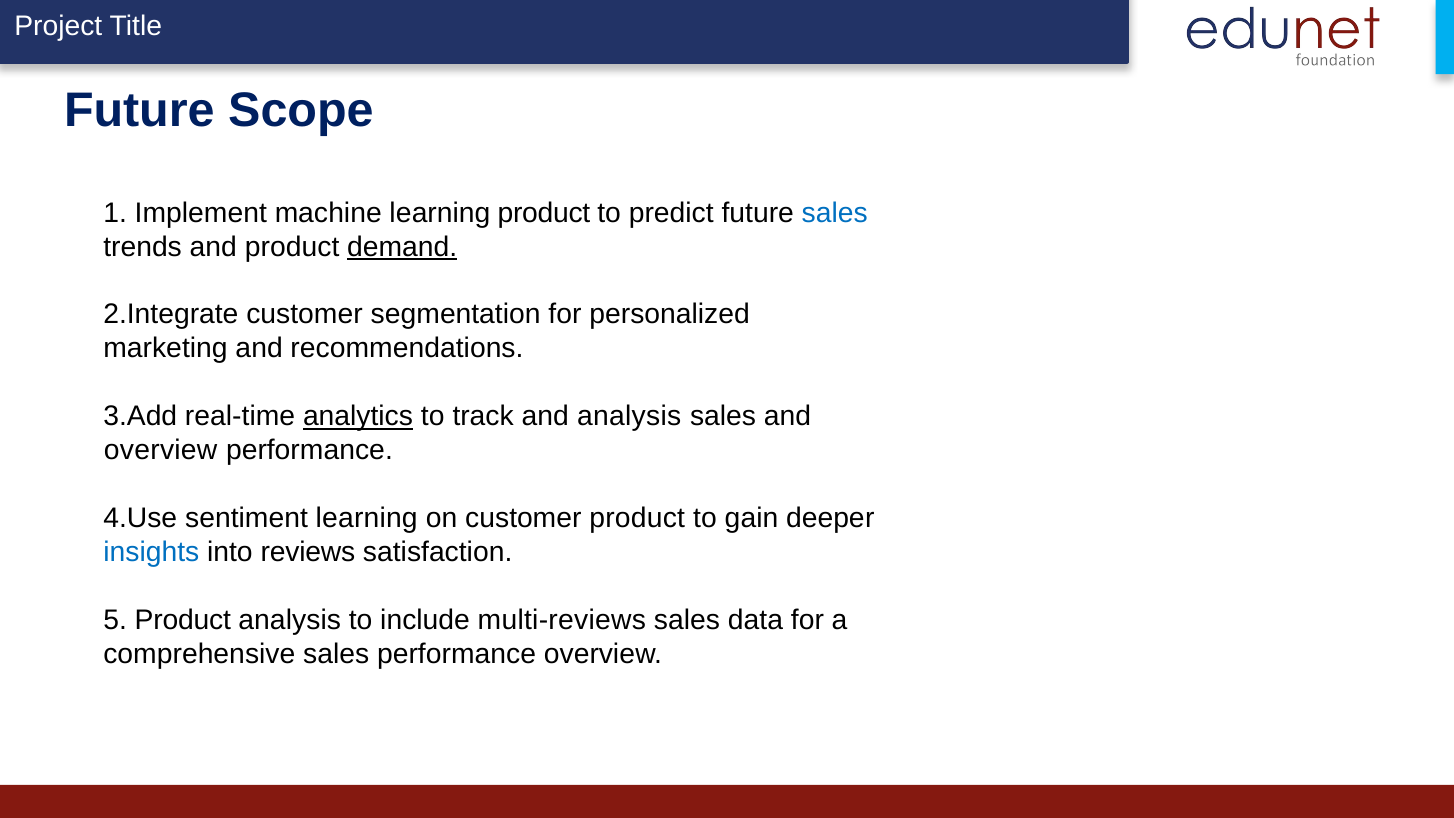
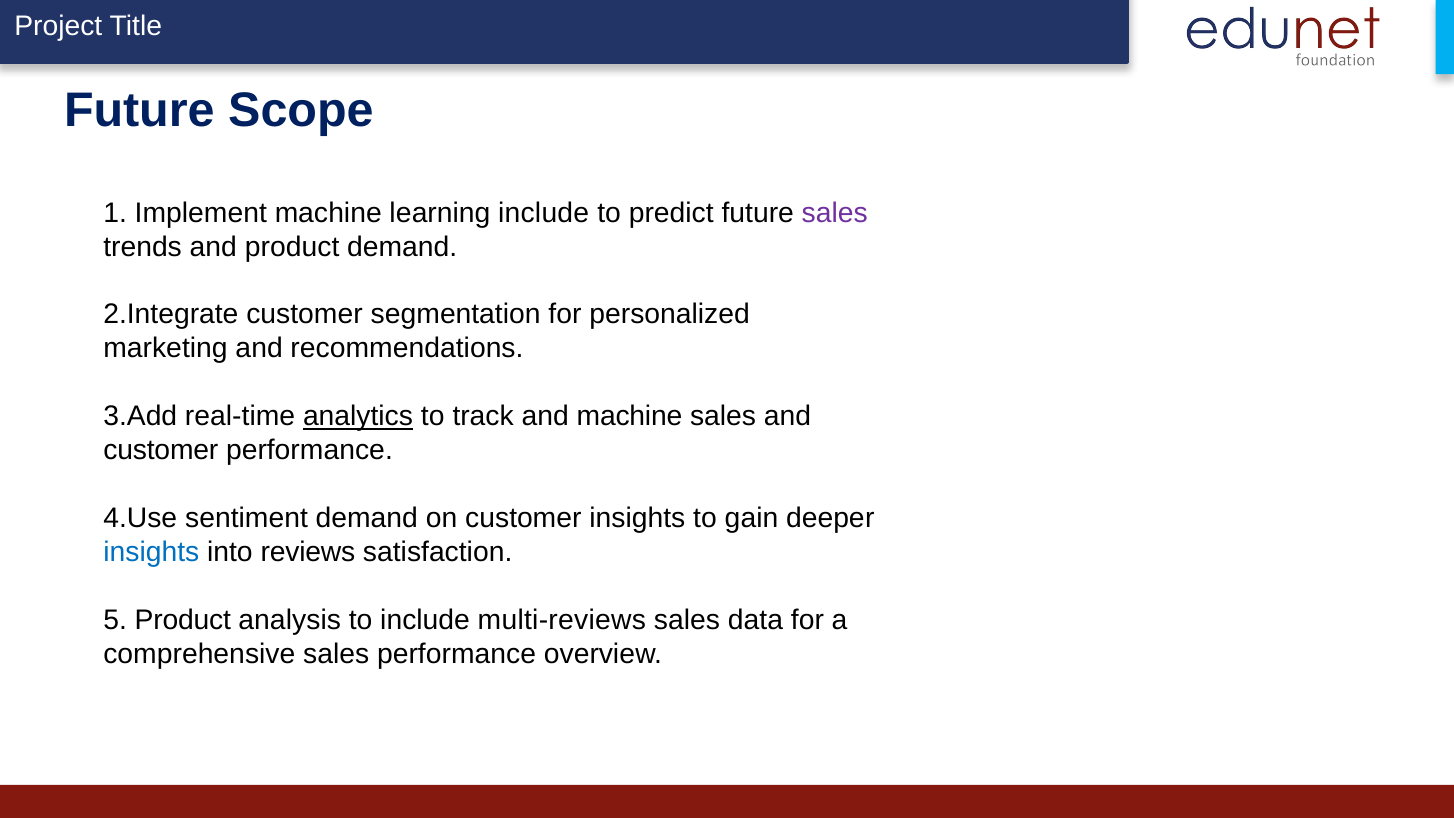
learning product: product -> include (544, 213)
sales colour: blue -> purple (835, 213)
demand underline: present -> none (402, 247)
and analysis: analysis -> machine (629, 416)
overview: overview -> customer (161, 450)
sentiment learning: learning -> demand (367, 518)
customer product: product -> insights (637, 518)
